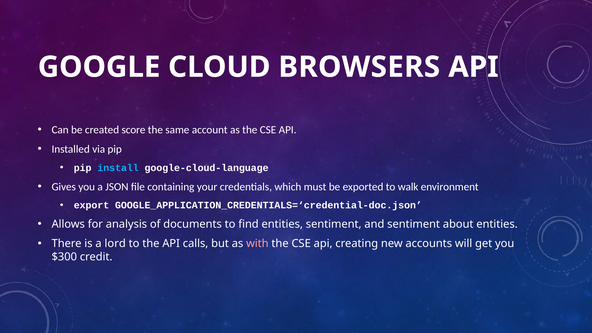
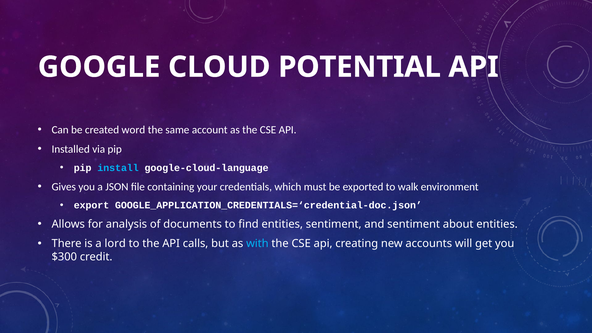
BROWSERS: BROWSERS -> POTENTIAL (360, 67)
score: score -> word (133, 130)
with colour: pink -> light blue (257, 244)
